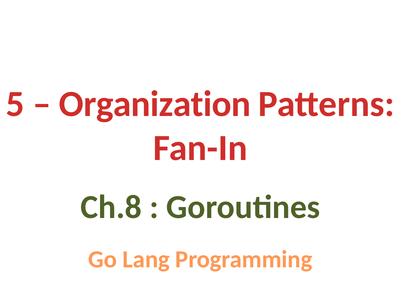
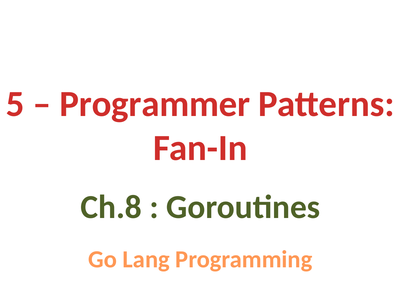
Organization: Organization -> Programmer (155, 104)
